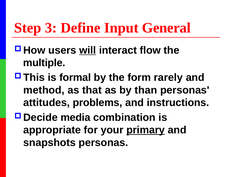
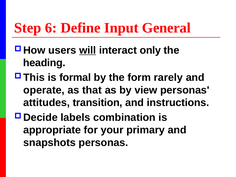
3: 3 -> 6 (51, 28)
flow: flow -> only (150, 50)
multiple: multiple -> heading (44, 63)
method: method -> operate (44, 90)
than: than -> view (146, 90)
problems: problems -> transition (98, 103)
media: media -> labels (75, 117)
primary underline: present -> none (146, 130)
